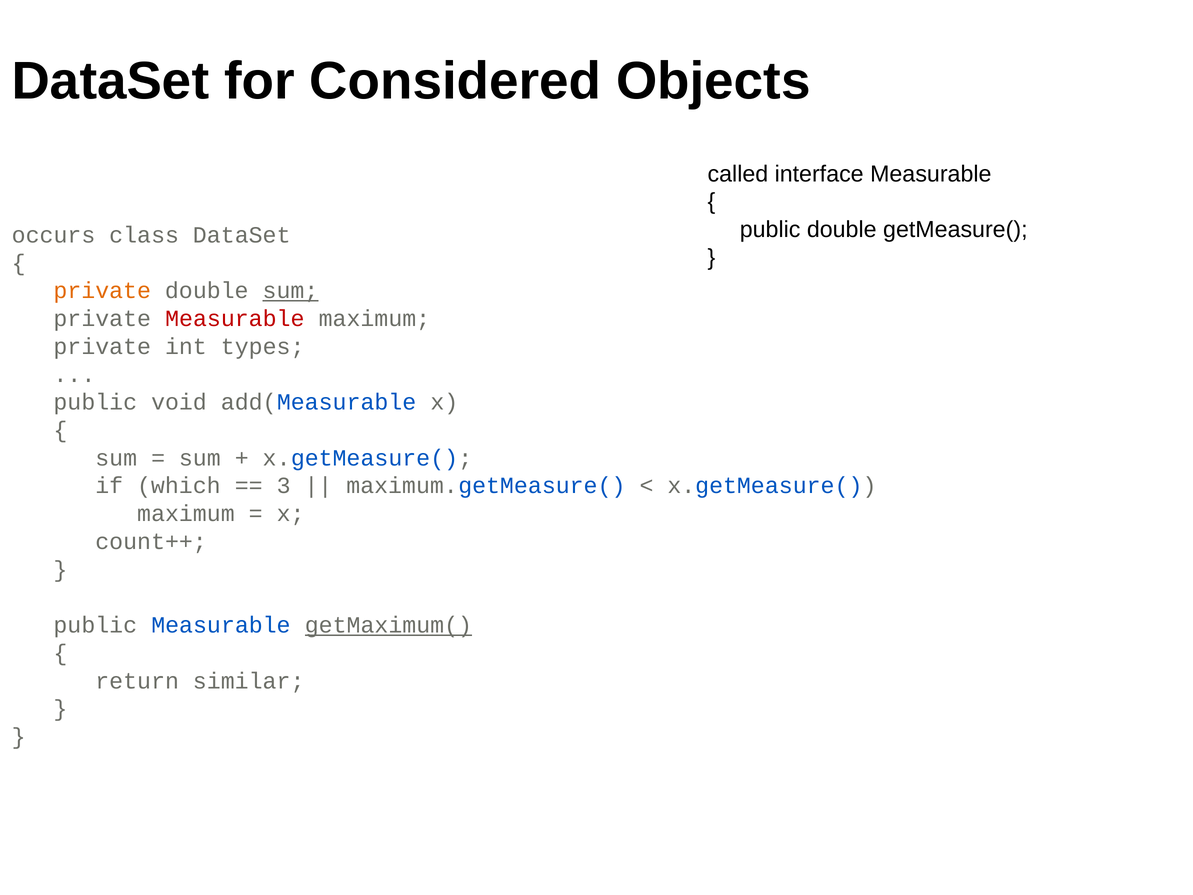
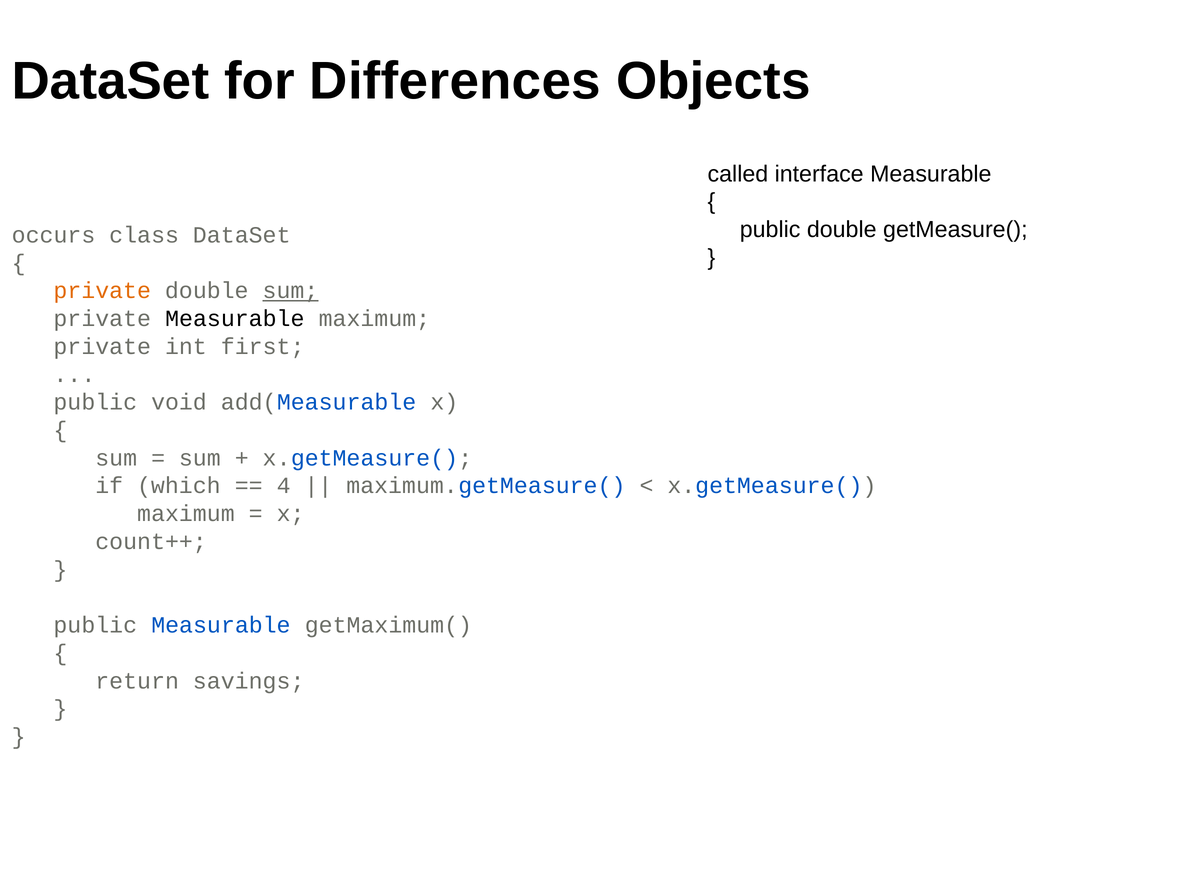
Considered: Considered -> Differences (455, 81)
Measurable colour: red -> black (235, 319)
types: types -> first (263, 346)
3: 3 -> 4 (284, 486)
getMaximum( underline: present -> none (388, 625)
similar: similar -> savings (249, 681)
